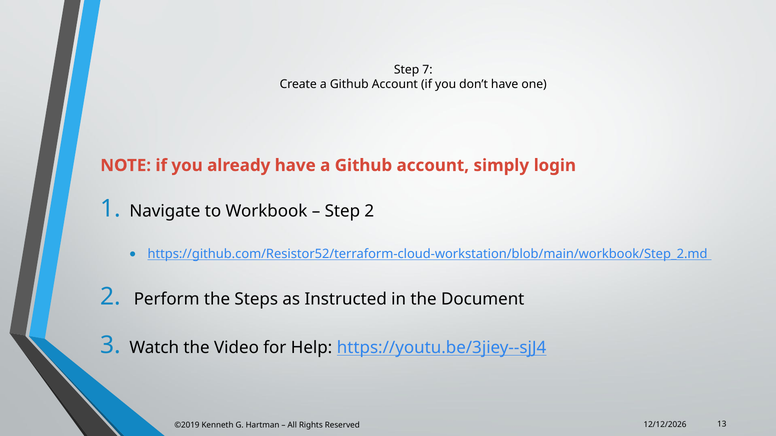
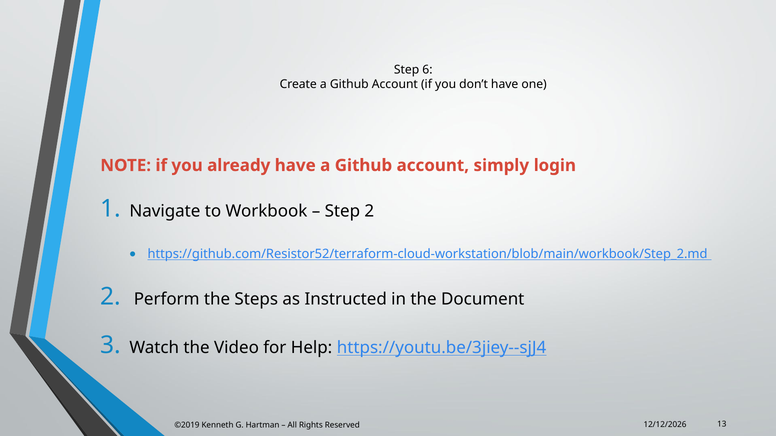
7: 7 -> 6 (427, 70)
